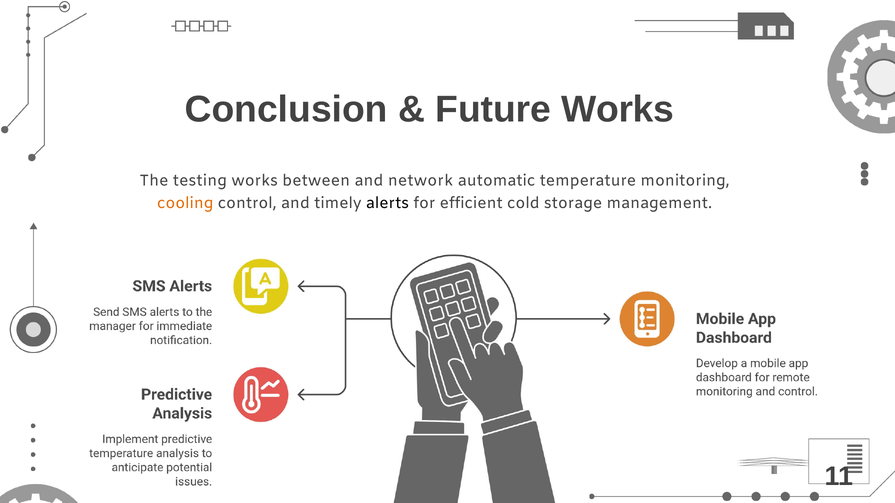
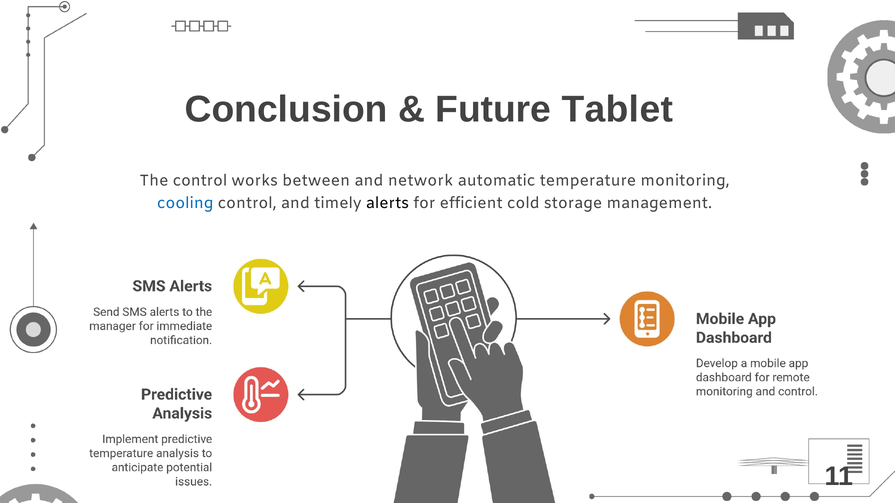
Future Works: Works -> Tablet (617, 109)
The testing: testing -> control (200, 181)
cooling colour: orange -> blue (185, 203)
